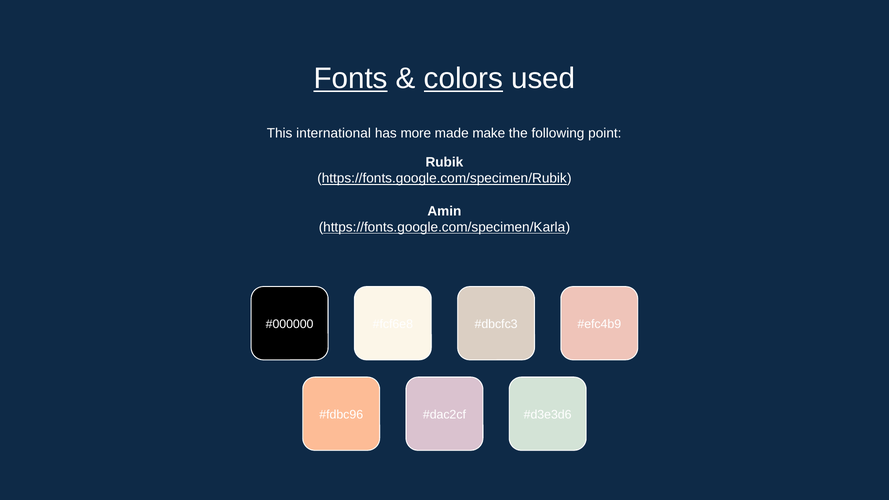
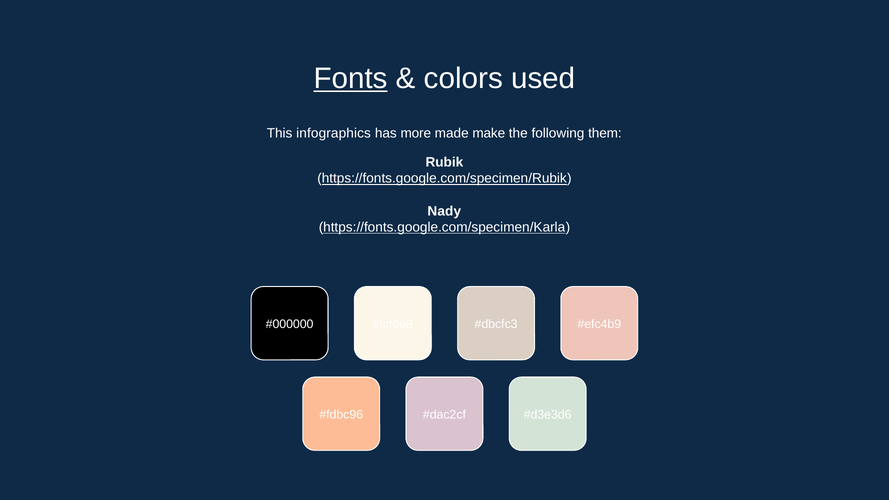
colors underline: present -> none (463, 78)
international: international -> infographics (334, 133)
point: point -> them (605, 133)
Amin: Amin -> Nady (444, 211)
